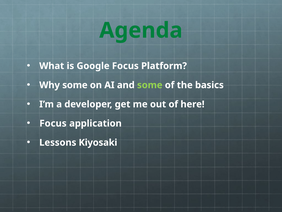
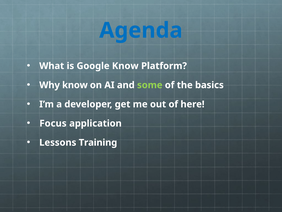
Agenda colour: green -> blue (141, 30)
Google Focus: Focus -> Know (125, 66)
Why some: some -> know (75, 85)
Kiyosaki: Kiyosaki -> Training (98, 142)
